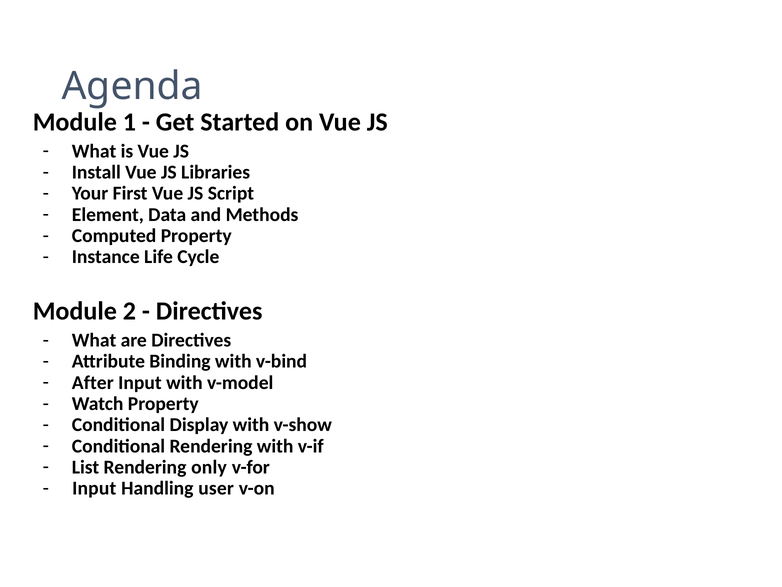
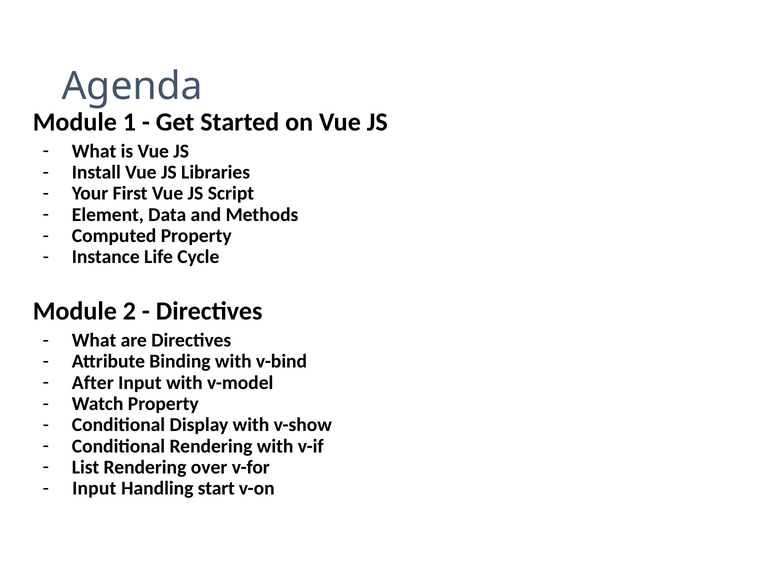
only: only -> over (209, 467)
user: user -> start (216, 488)
